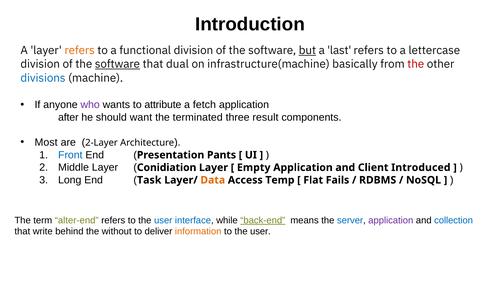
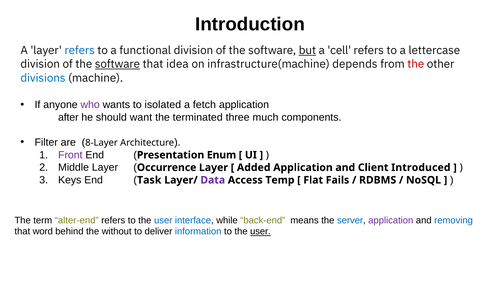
refers colour: orange -> blue (80, 50)
last: last -> cell (339, 50)
dual: dual -> idea (177, 64)
basically: basically -> depends (355, 64)
attribute: attribute -> isolated (163, 105)
result: result -> much (265, 118)
Most: Most -> Filter (46, 143)
2-Layer: 2-Layer -> 8-Layer (102, 143)
Front colour: blue -> purple (70, 155)
Pants: Pants -> Enum (222, 155)
Conidiation: Conidiation -> Occurrence (167, 168)
Empty: Empty -> Added (254, 168)
Long: Long -> Keys (70, 180)
Data colour: orange -> purple (213, 180)
back-end underline: present -> none (263, 221)
collection: collection -> removing (454, 221)
write: write -> word (43, 232)
information colour: orange -> blue (198, 232)
user underline: none -> present (260, 232)
